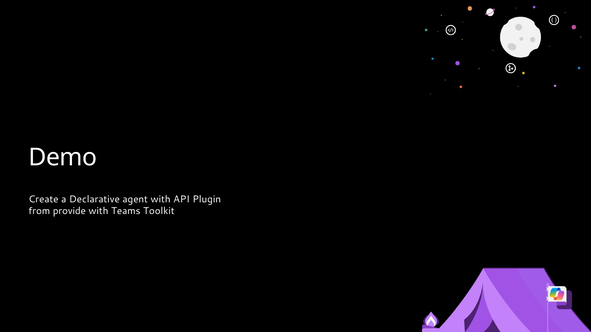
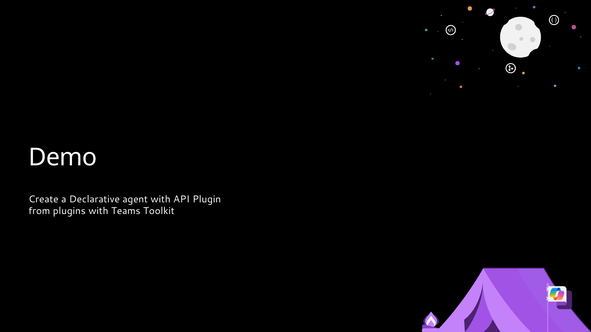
provide: provide -> plugins (69, 211)
